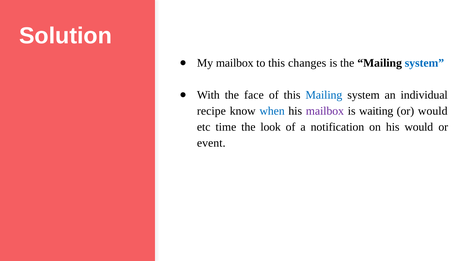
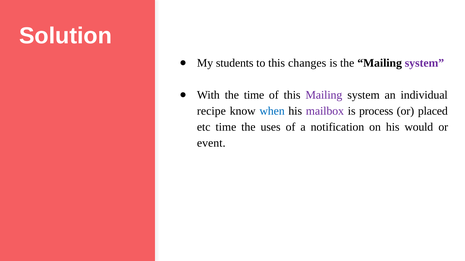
My mailbox: mailbox -> students (235, 63)
system colour: blue -> purple (424, 63)
the face: face -> time (254, 95)
Mailing colour: blue -> purple (324, 95)
waiting: waiting -> process (376, 111)
or would: would -> placed (433, 111)
look: look -> uses (271, 127)
